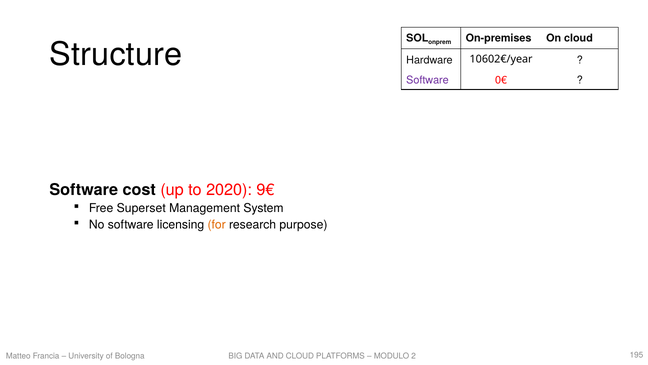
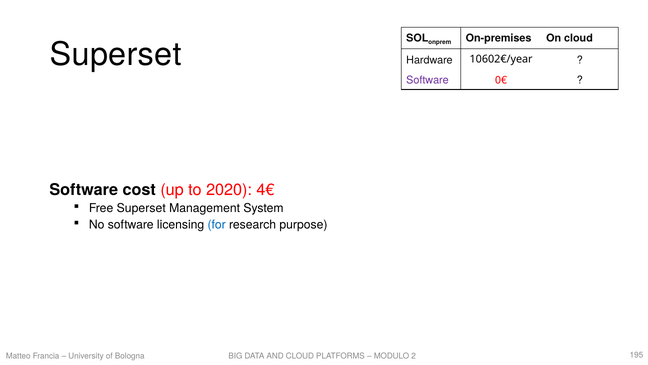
Structure: Structure -> Superset (116, 54)
9€: 9€ -> 4€ (265, 189)
for colour: orange -> blue (217, 225)
